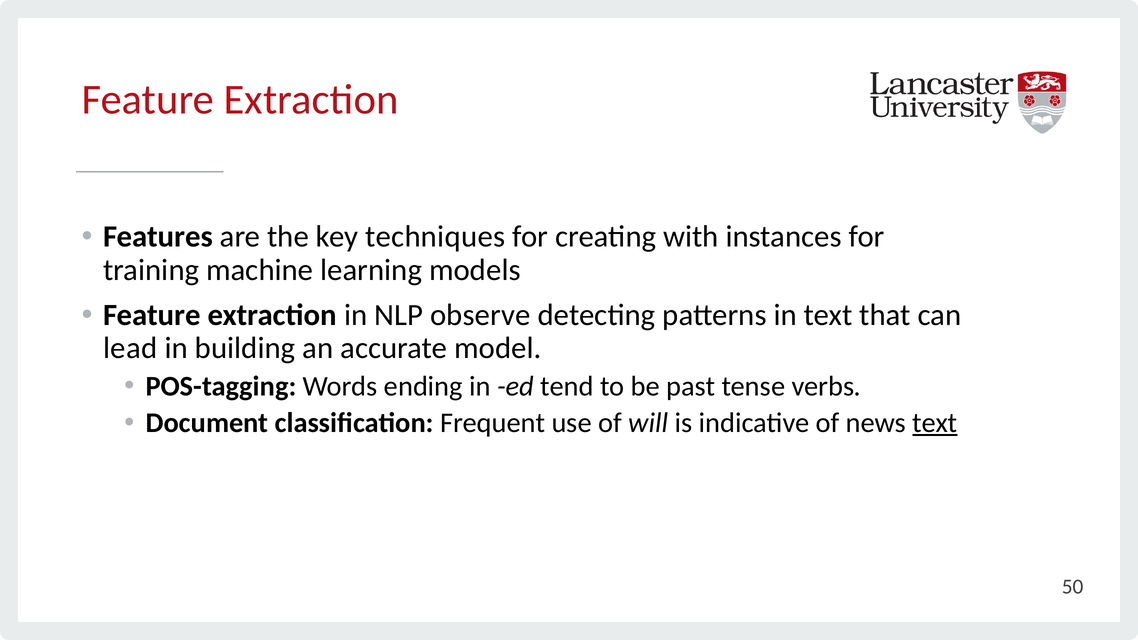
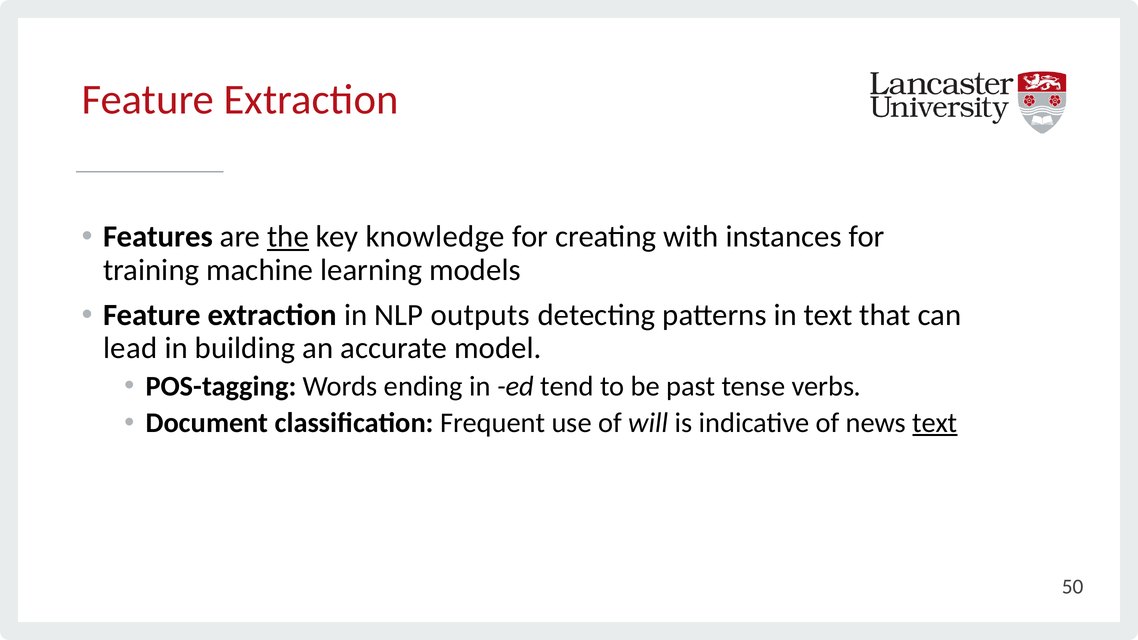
the underline: none -> present (288, 237)
techniques: techniques -> knowledge (435, 237)
observe: observe -> outputs (480, 315)
